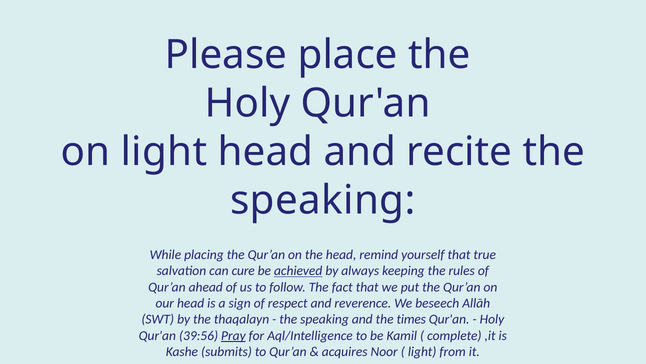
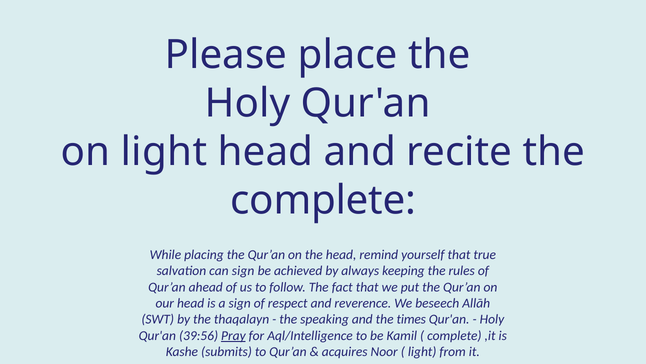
speaking: speaking -> complete (323, 200)
can cure: cure -> sign (243, 270)
achieved underline: present -> none (298, 270)
